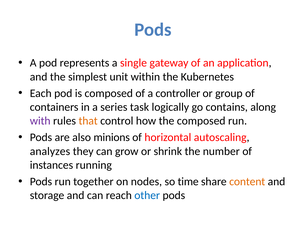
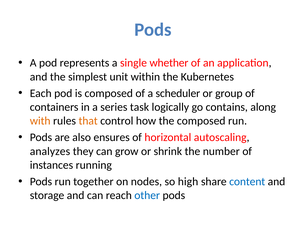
gateway: gateway -> whether (169, 63)
controller: controller -> scheduler (178, 93)
with colour: purple -> orange (40, 121)
minions: minions -> ensures (112, 137)
time: time -> high (188, 181)
content colour: orange -> blue (247, 181)
